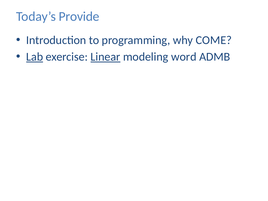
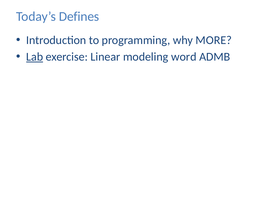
Provide: Provide -> Defines (79, 16)
COME: COME -> MORE (214, 40)
Linear underline: present -> none (105, 57)
